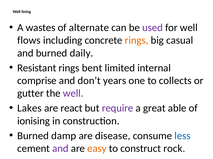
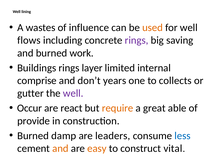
alternate: alternate -> influence (89, 28)
used colour: purple -> orange (153, 28)
rings colour: orange -> purple (137, 41)
casual: casual -> saving (180, 41)
daily: daily -> work (82, 53)
Resistant: Resistant -> Buildings (37, 68)
bent: bent -> layer (92, 68)
Lakes: Lakes -> Occur (30, 109)
require colour: purple -> orange (118, 109)
ionising: ionising -> provide (34, 121)
disease: disease -> leaders (113, 136)
and colour: purple -> orange (60, 149)
rock: rock -> vital (173, 149)
